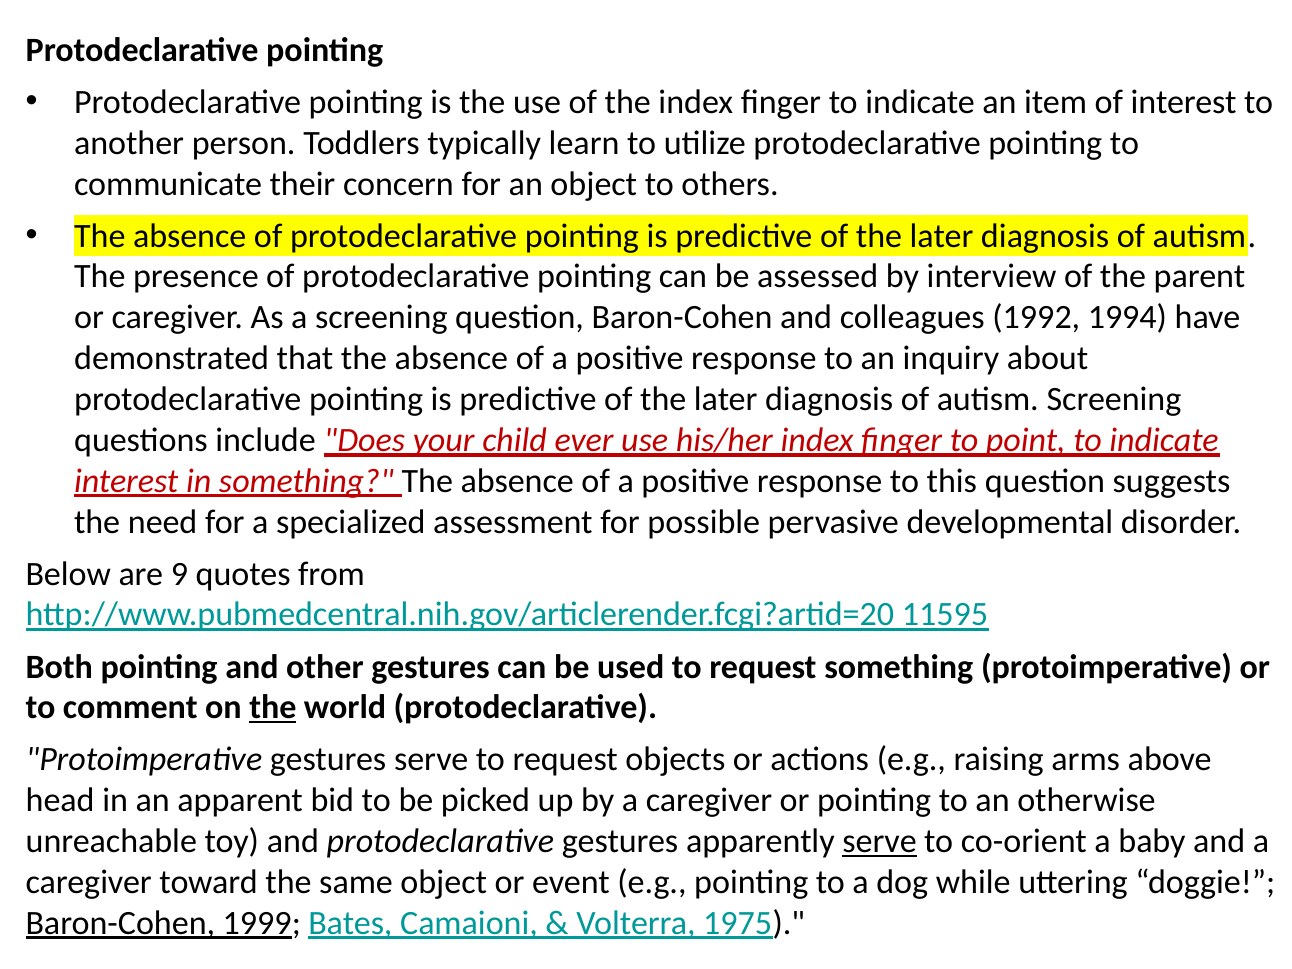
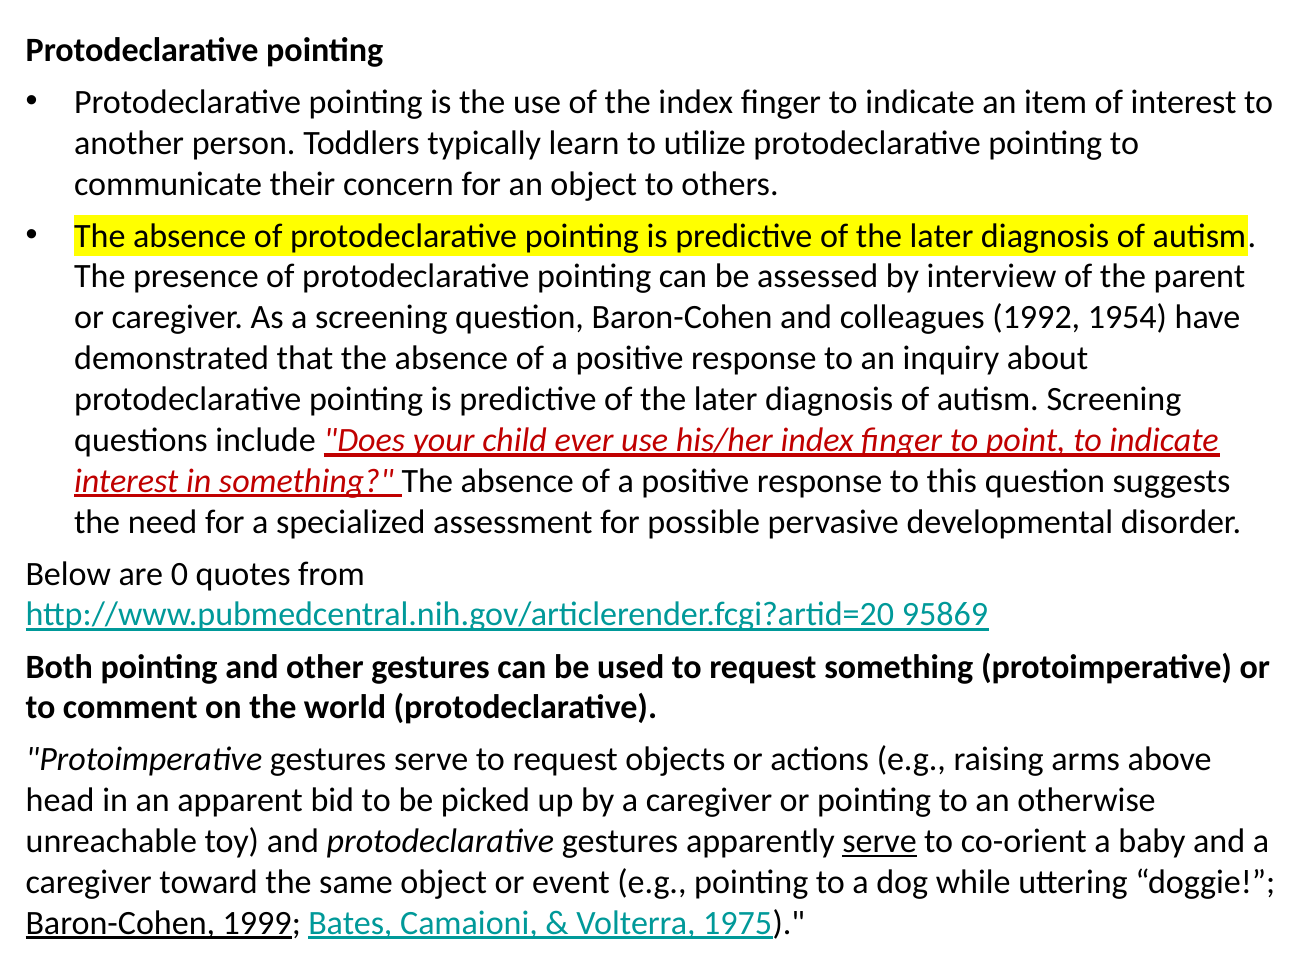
1994: 1994 -> 1954 (1127, 318)
9: 9 -> 0 (179, 574)
11595: 11595 -> 95869 (945, 615)
the underline: present -> none (273, 708)
